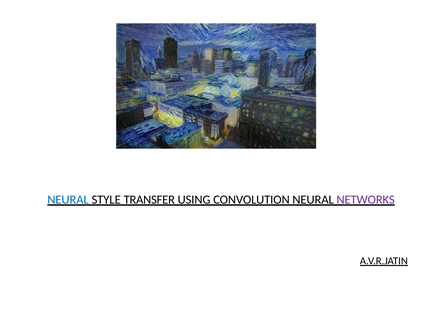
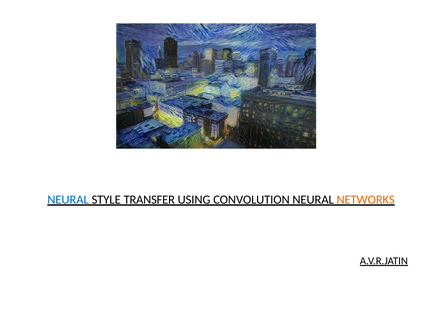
NETWORKS colour: purple -> orange (366, 200)
